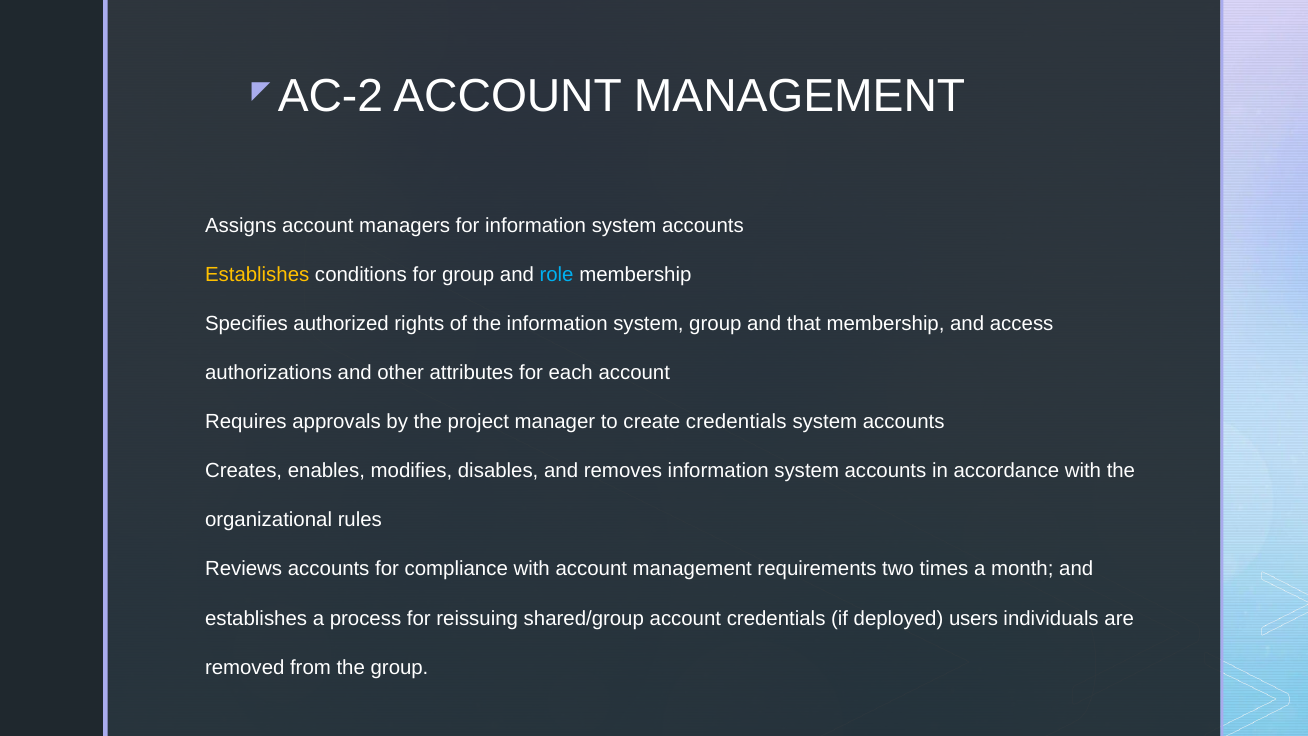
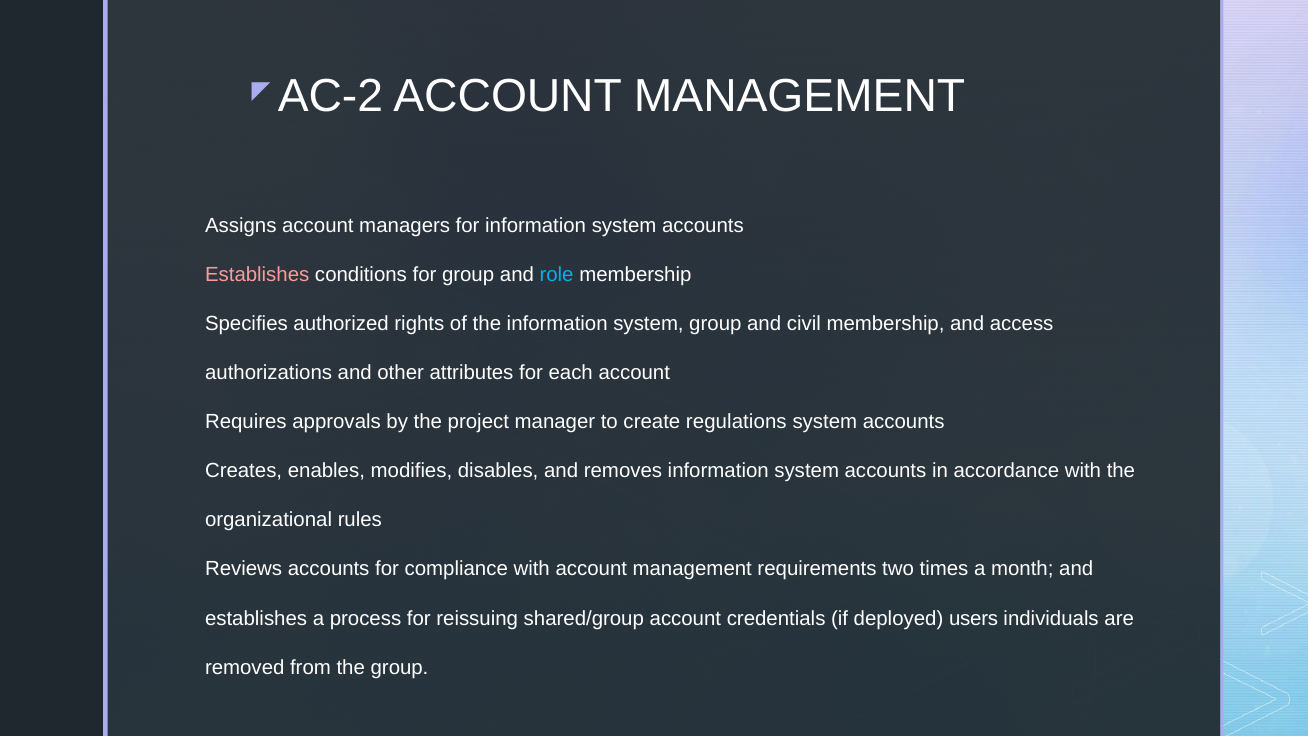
Establishes colour: yellow -> pink (257, 275)
that: that -> civil (804, 324)
create credentials: credentials -> regulations (736, 422)
